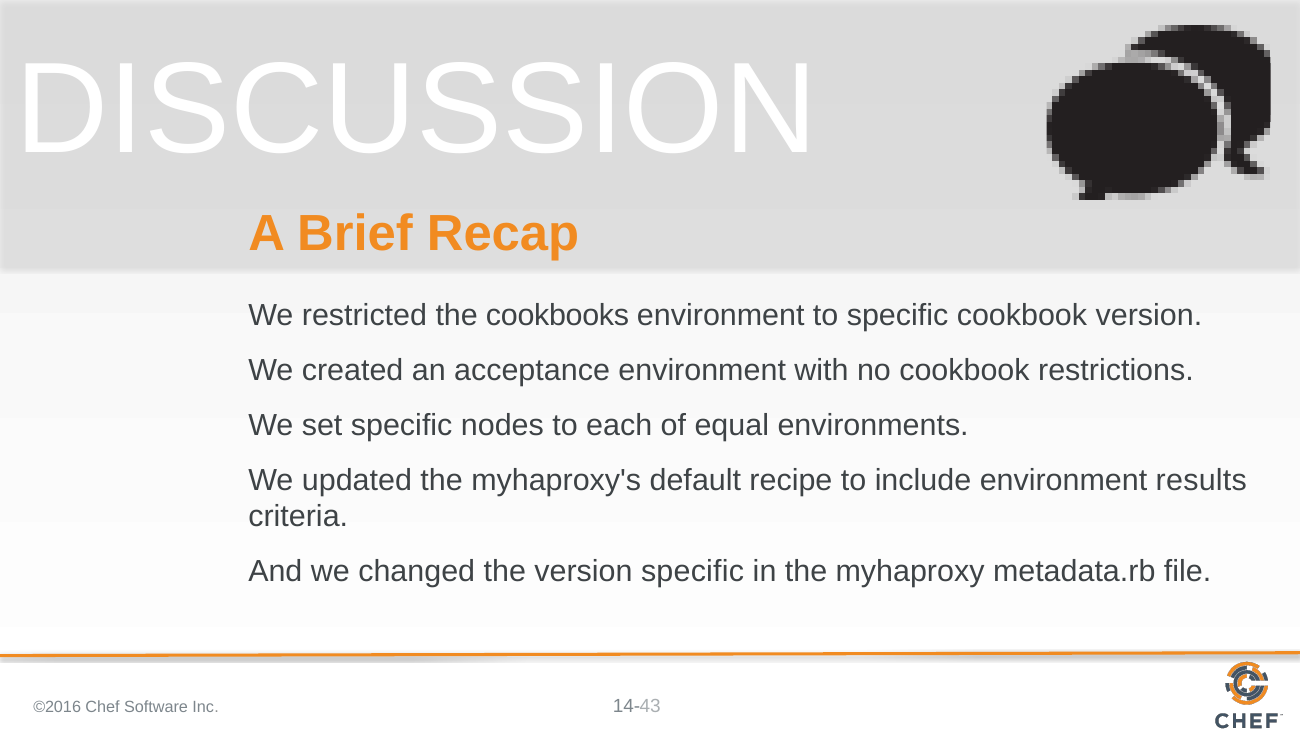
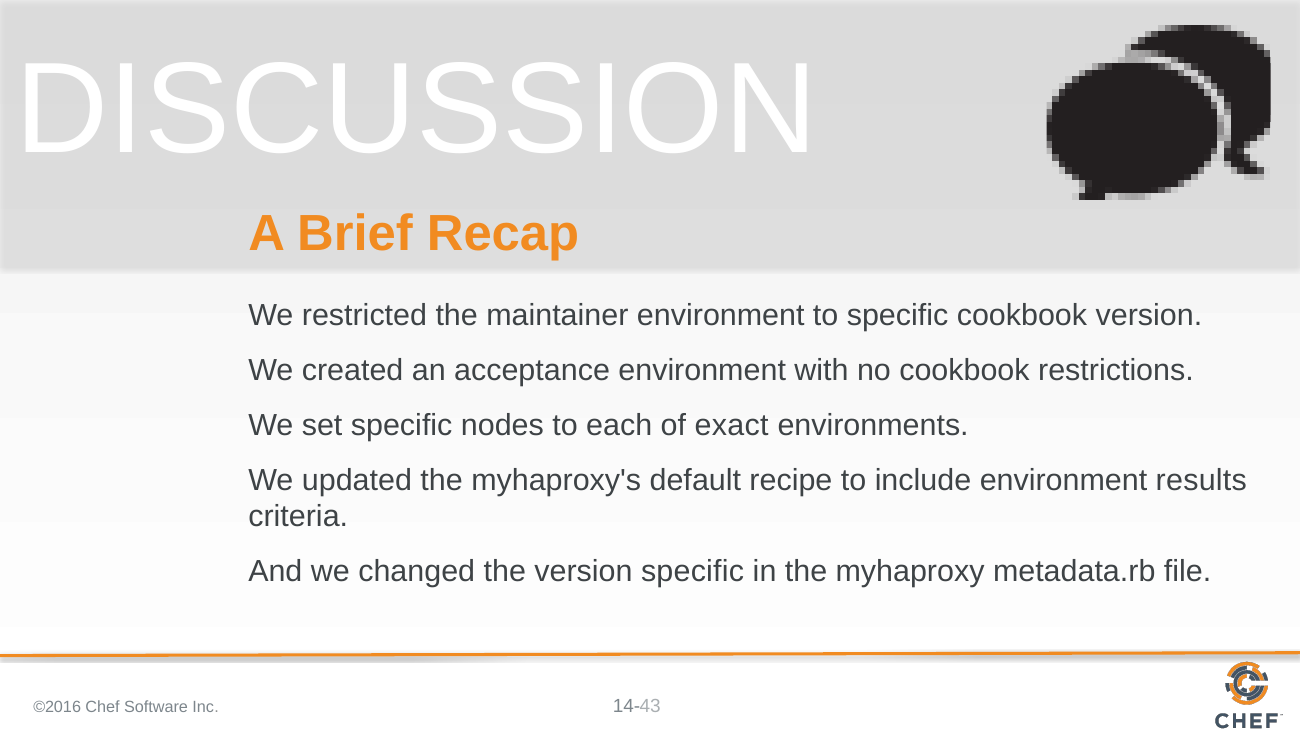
cookbooks: cookbooks -> maintainer (557, 316)
equal: equal -> exact (732, 426)
